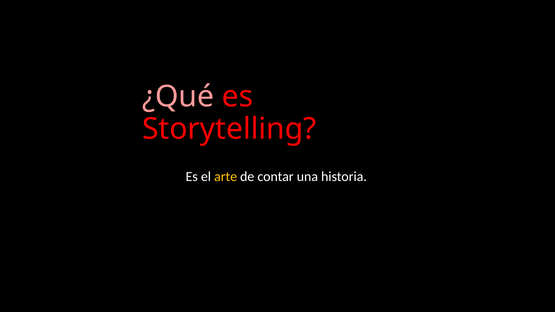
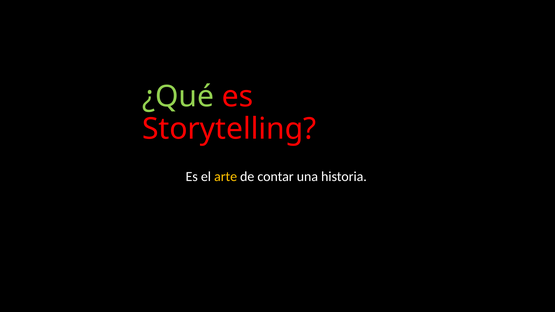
¿Qué colour: pink -> light green (178, 97)
